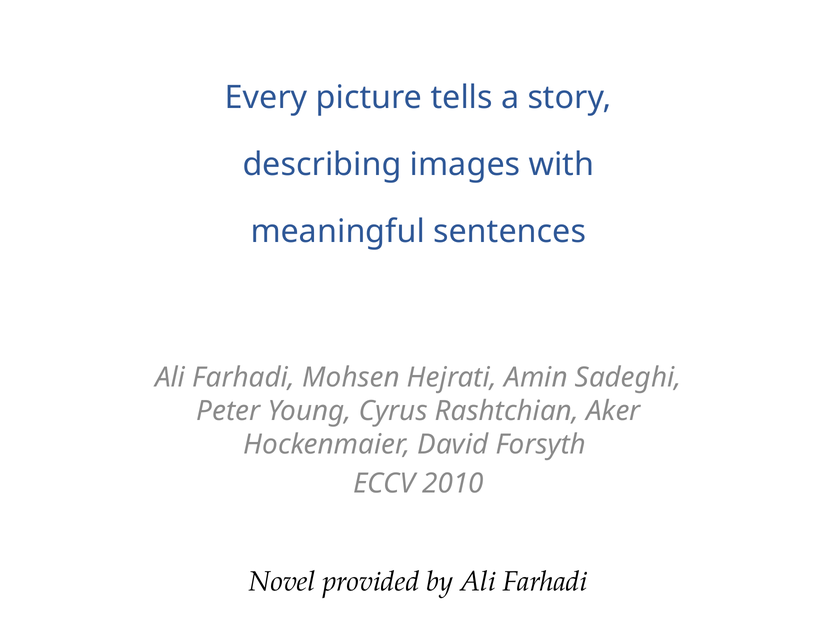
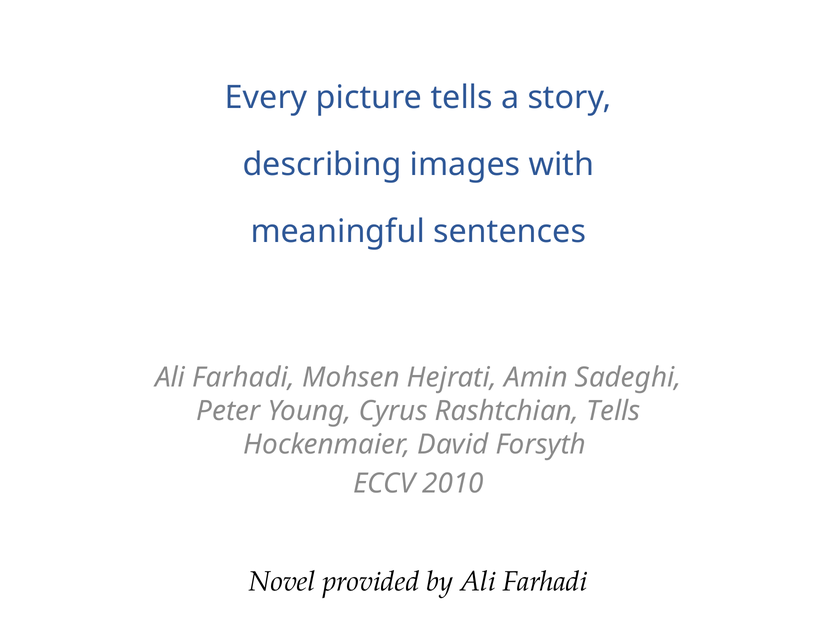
Rashtchian Aker: Aker -> Tells (613, 411)
